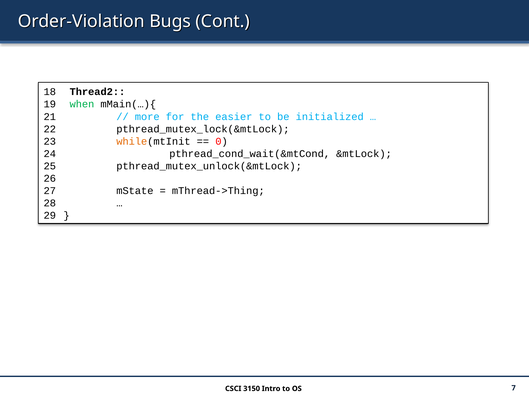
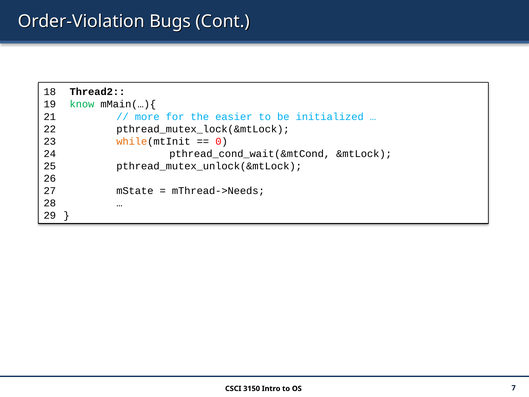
when: when -> know (82, 104)
mThread->Thing: mThread->Thing -> mThread->Needs (218, 191)
